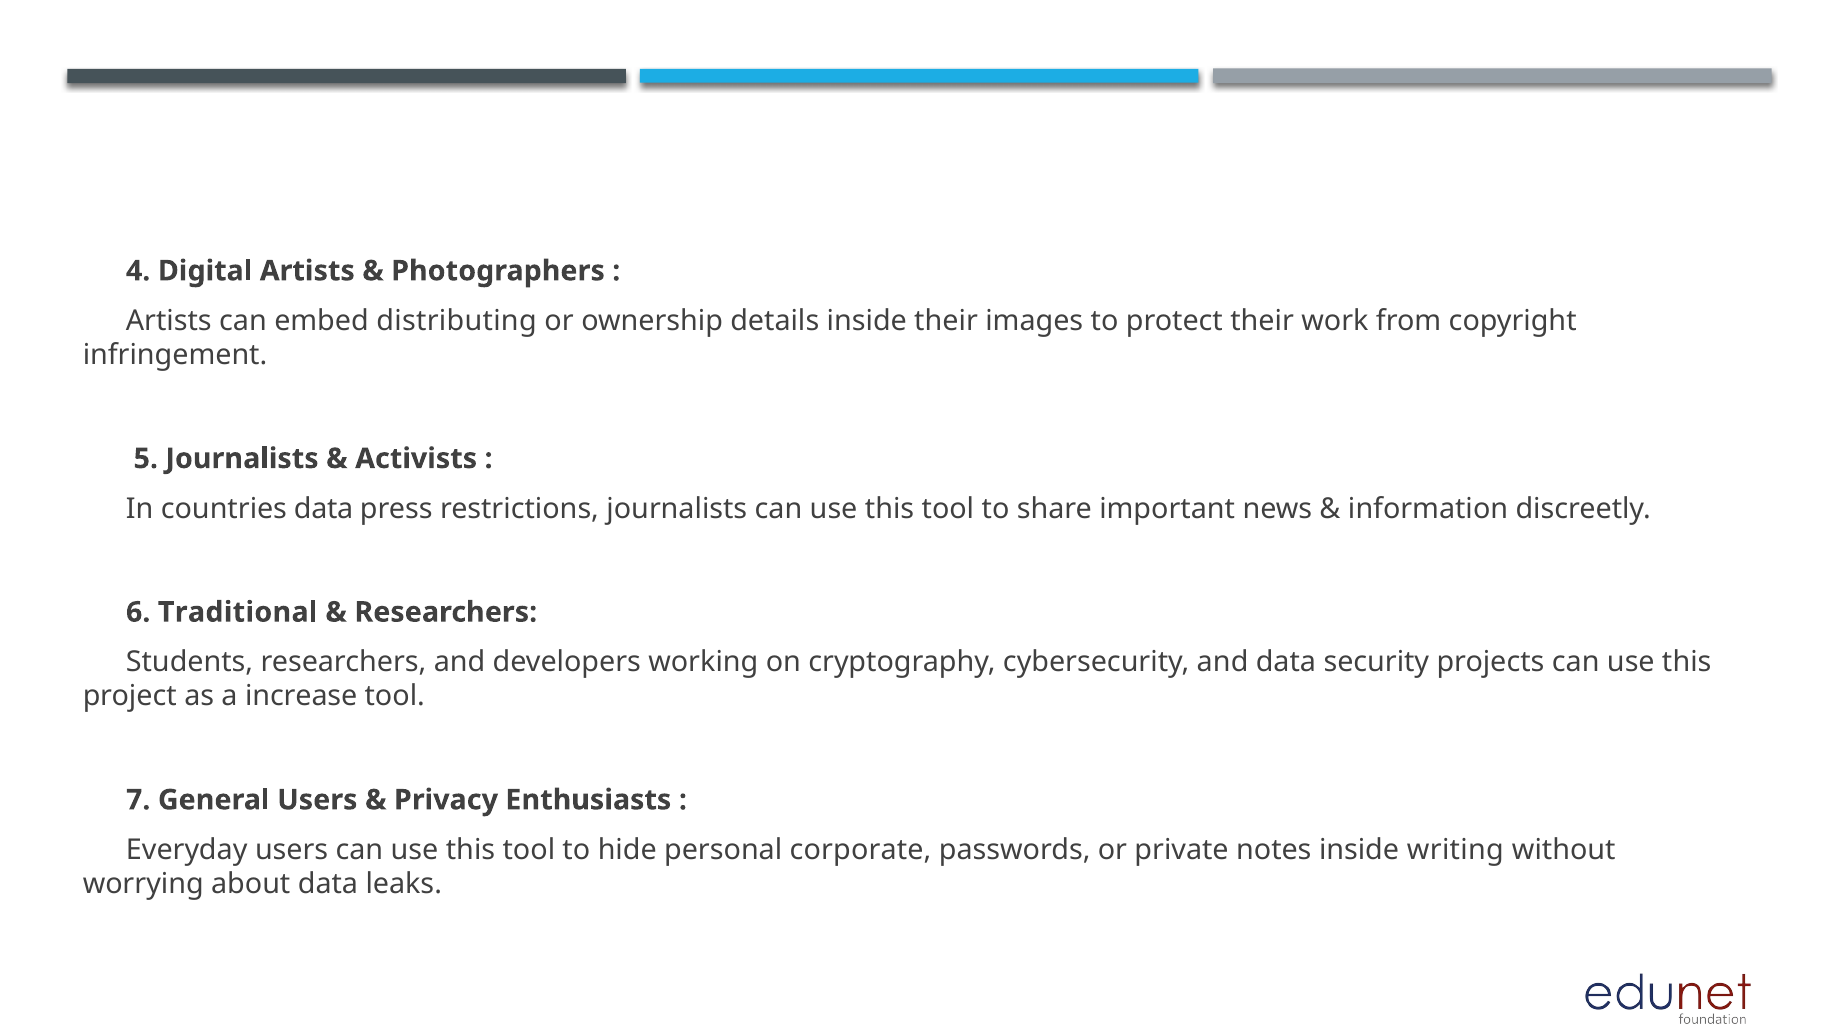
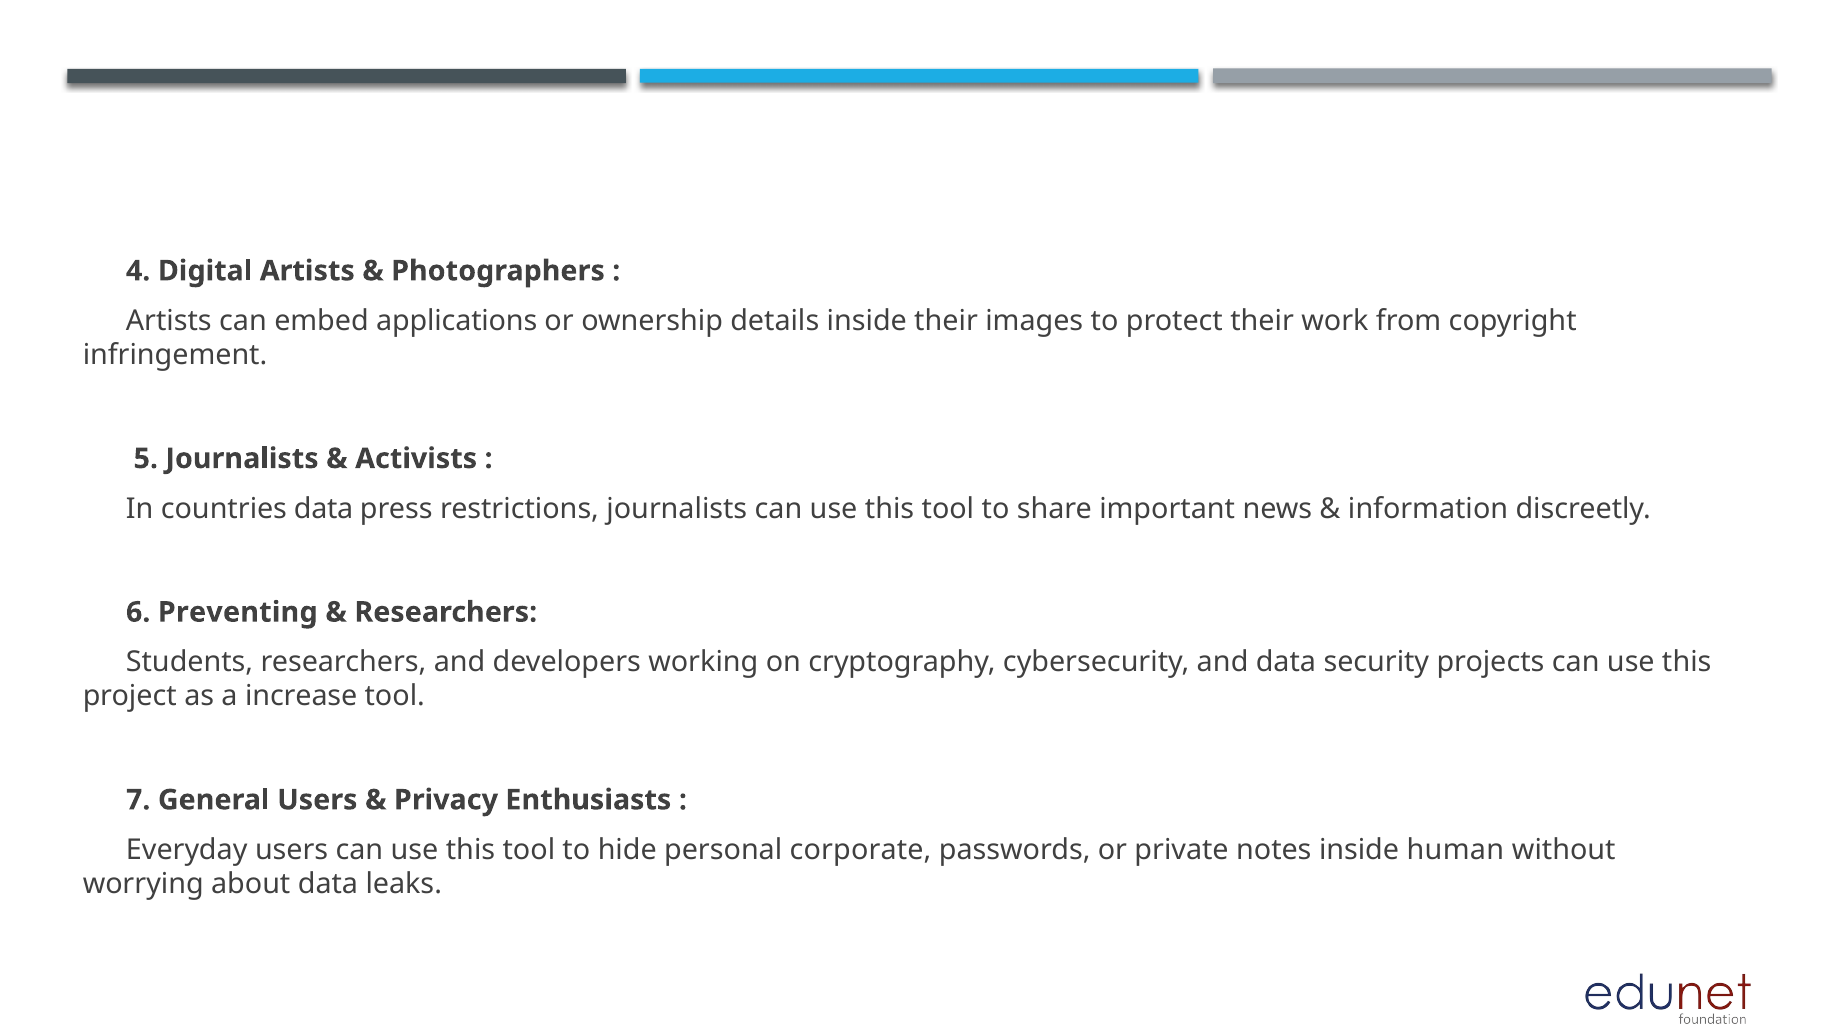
distributing: distributing -> applications (457, 321)
Traditional: Traditional -> Preventing (238, 612)
writing: writing -> human (1455, 849)
